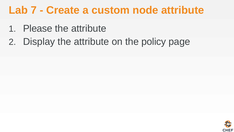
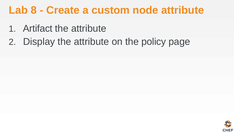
7: 7 -> 8 (34, 10)
Please: Please -> Artifact (38, 28)
